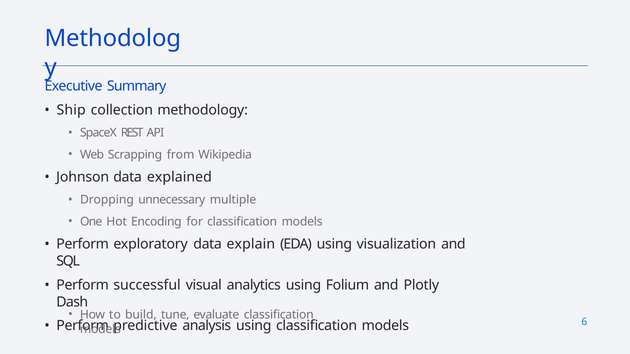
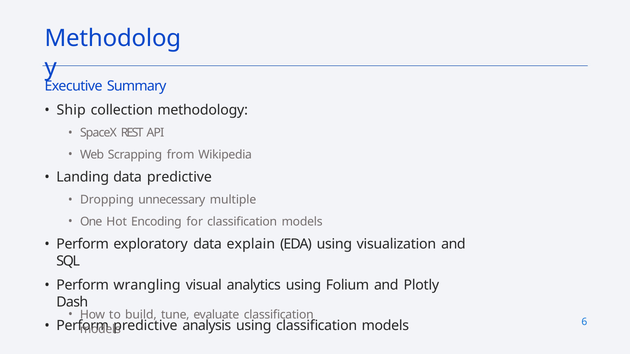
Johnson: Johnson -> Landing (83, 177)
data explained: explained -> predictive (179, 177)
successful: successful -> wrangling (147, 285)
